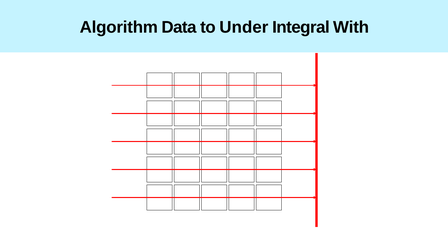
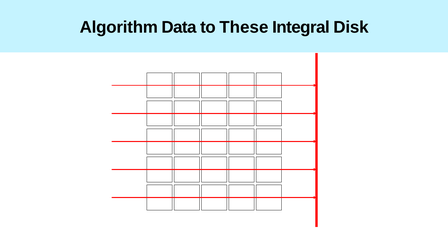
Under: Under -> These (244, 27)
With: With -> Disk (351, 27)
